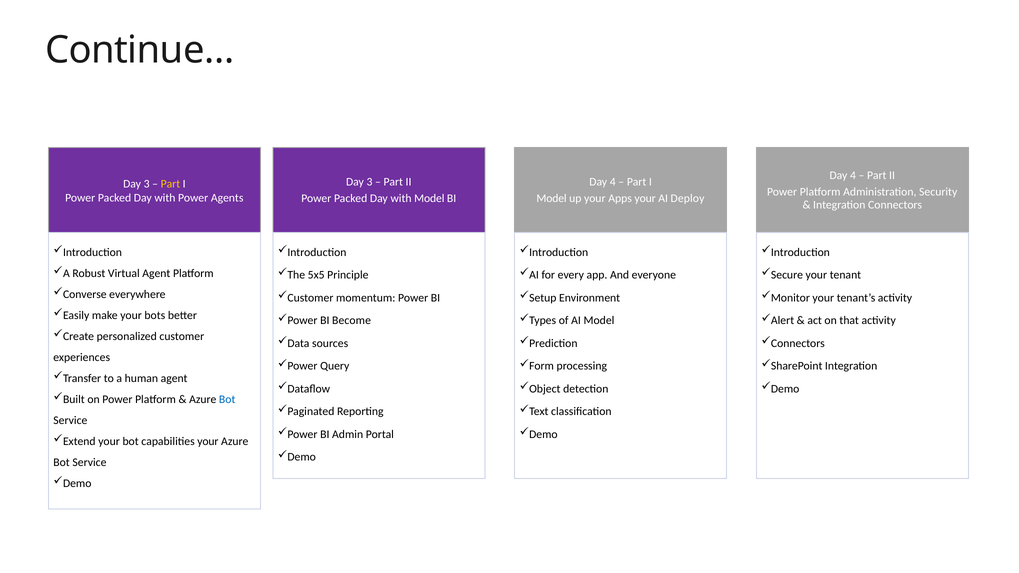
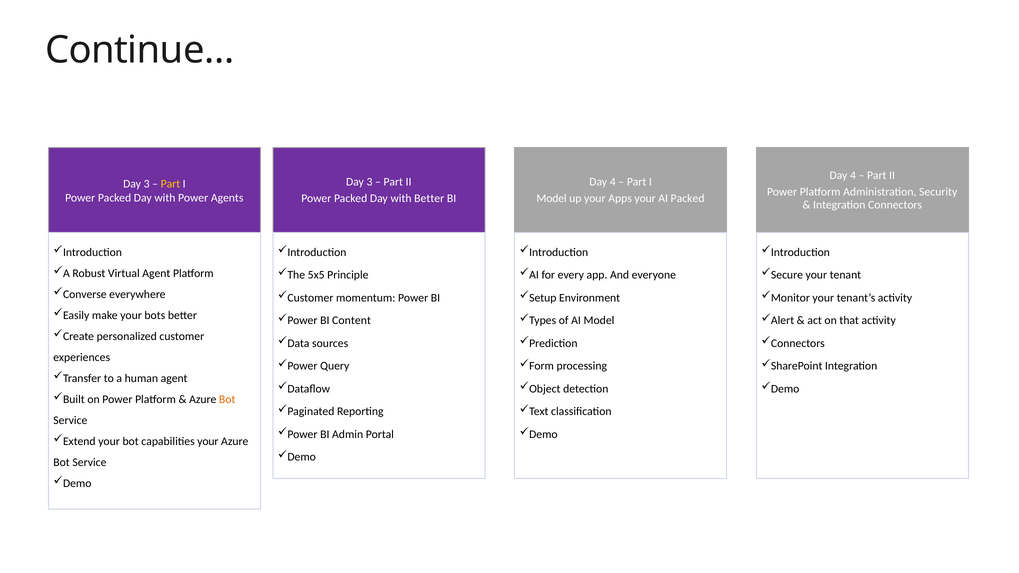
with Model: Model -> Better (429, 198)
AI Deploy: Deploy -> Packed (688, 198)
Become: Become -> Content (352, 321)
Bot colour: blue -> orange (227, 400)
